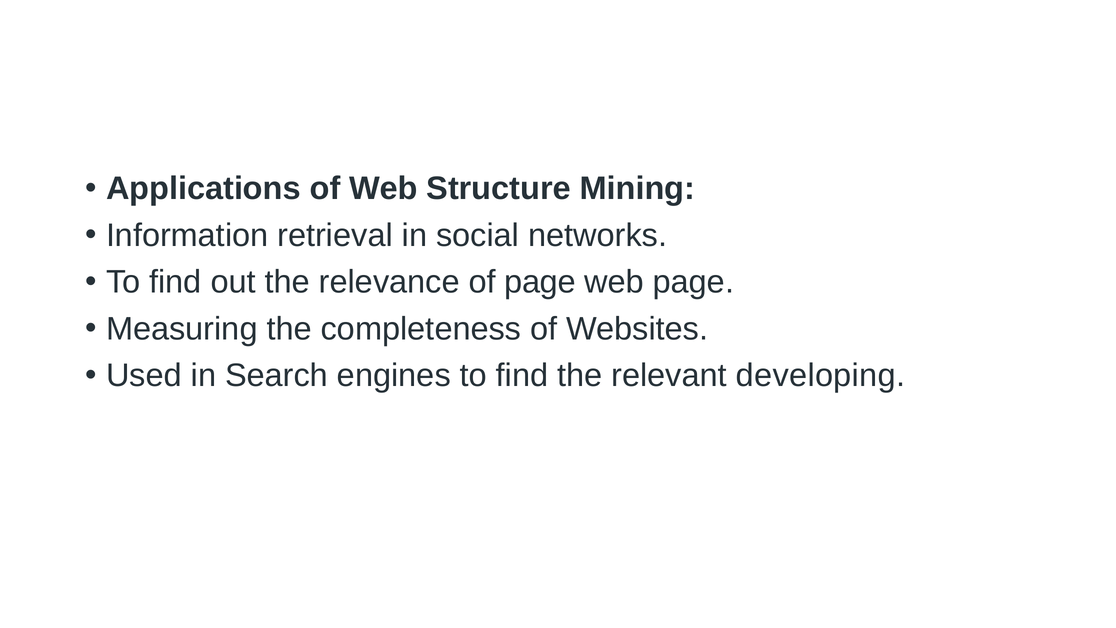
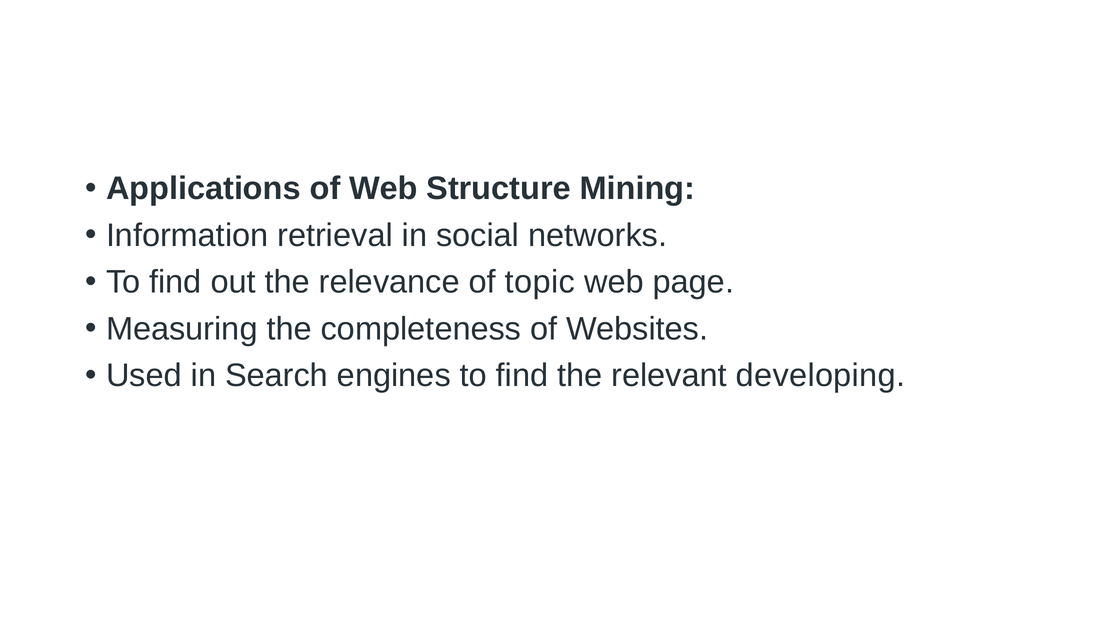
of page: page -> topic (540, 282)
